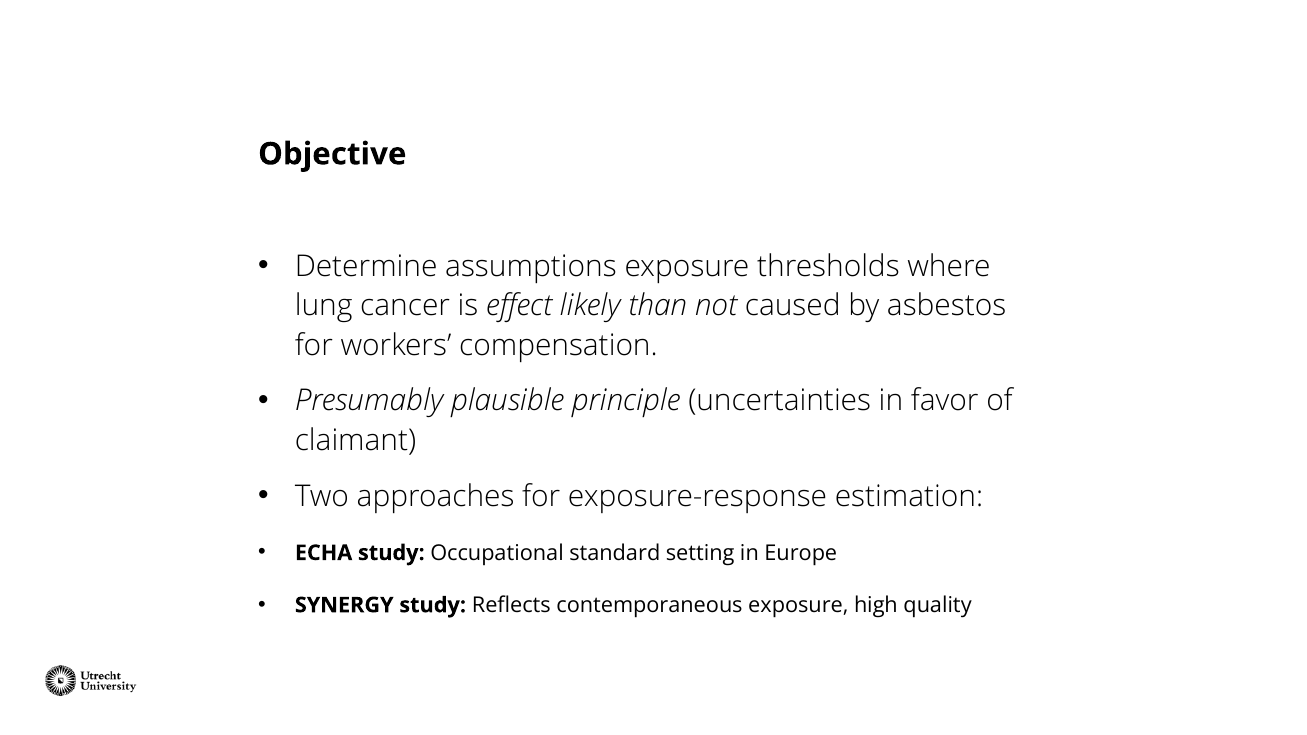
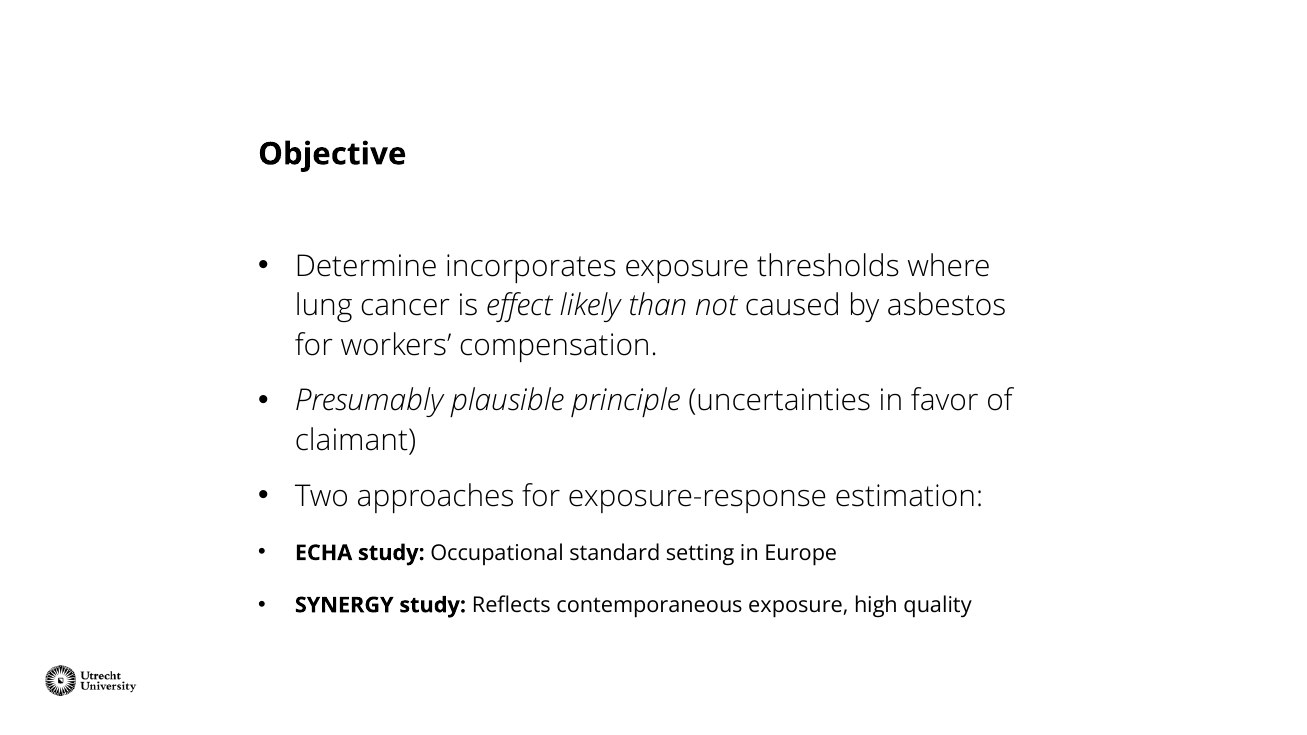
assumptions: assumptions -> incorporates (531, 266)
